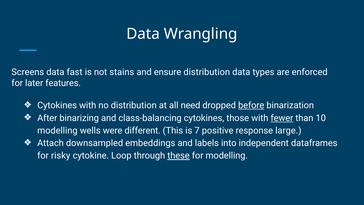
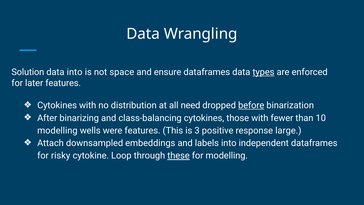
Screens: Screens -> Solution (28, 72)
data fast: fast -> into (75, 72)
stains: stains -> space (122, 72)
ensure distribution: distribution -> dataframes (207, 72)
types underline: none -> present (263, 72)
fewer underline: present -> none (282, 118)
were different: different -> features (142, 130)
7: 7 -> 3 (197, 130)
